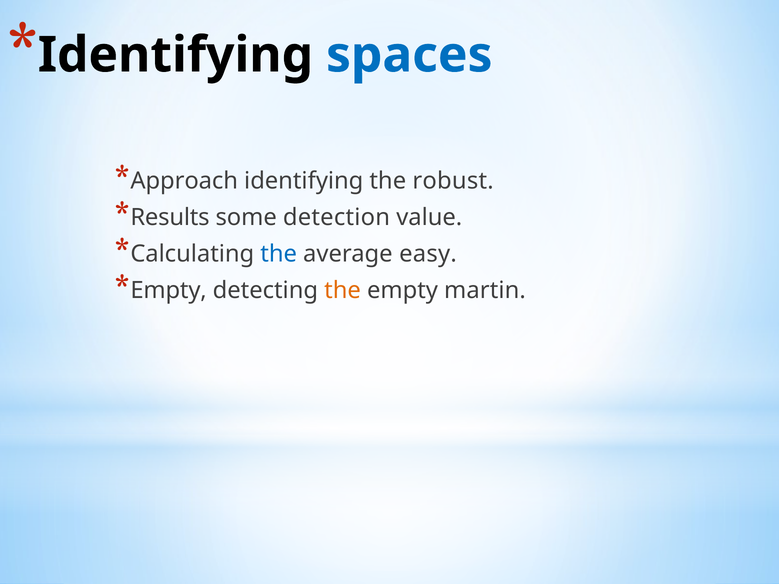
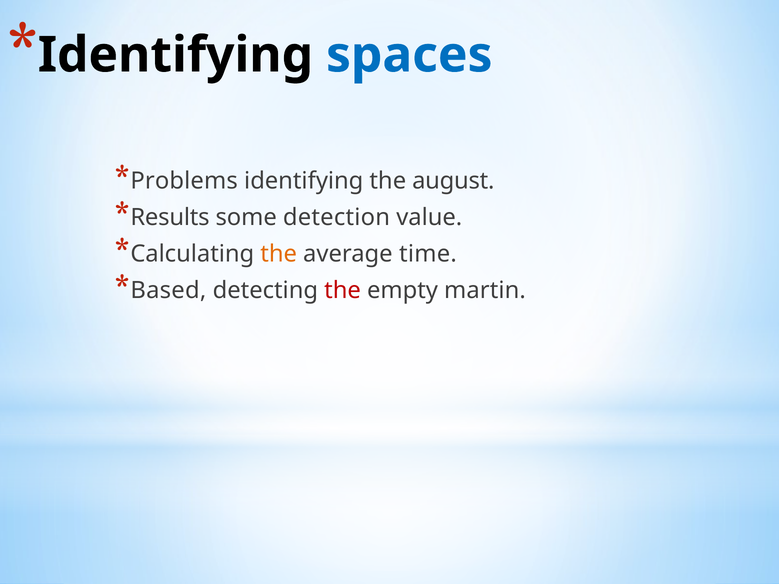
Approach: Approach -> Problems (184, 181)
robust: robust -> august (453, 181)
the colour: blue -> orange (279, 254)
easy: easy -> time (428, 254)
Empty: Empty -> Based (168, 290)
the colour: orange -> red (343, 290)
